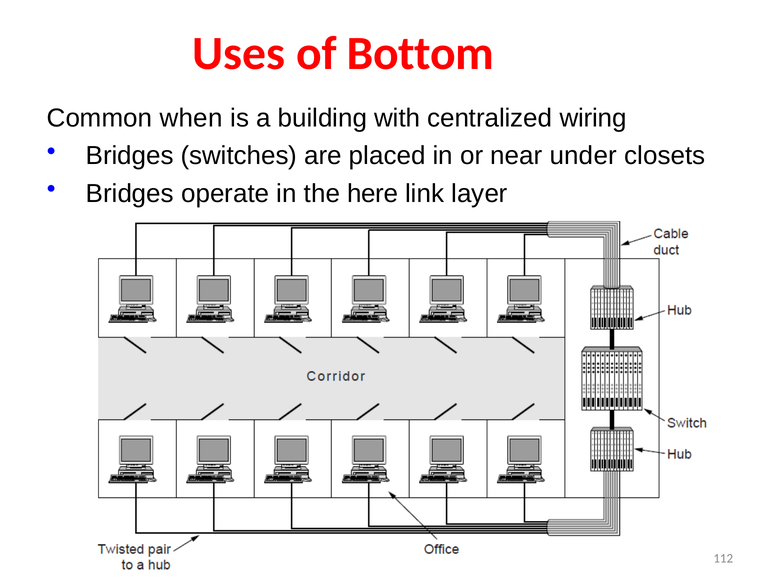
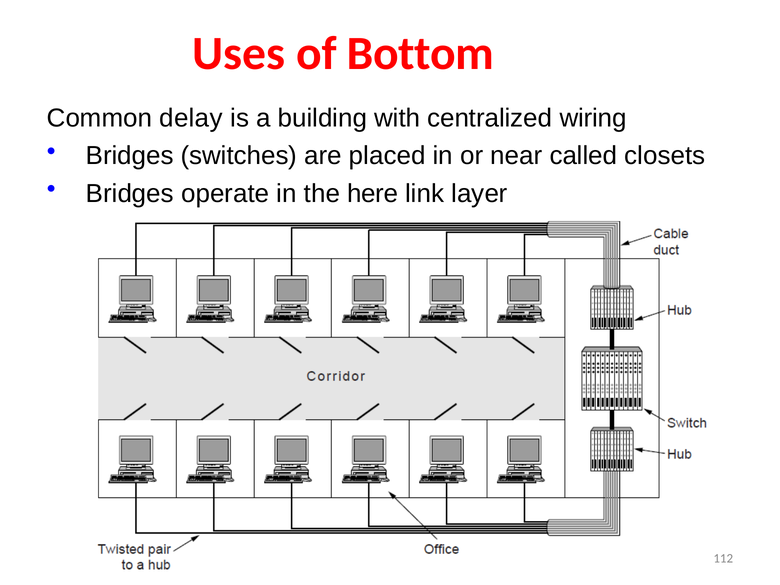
when: when -> delay (191, 118)
under: under -> called (583, 156)
